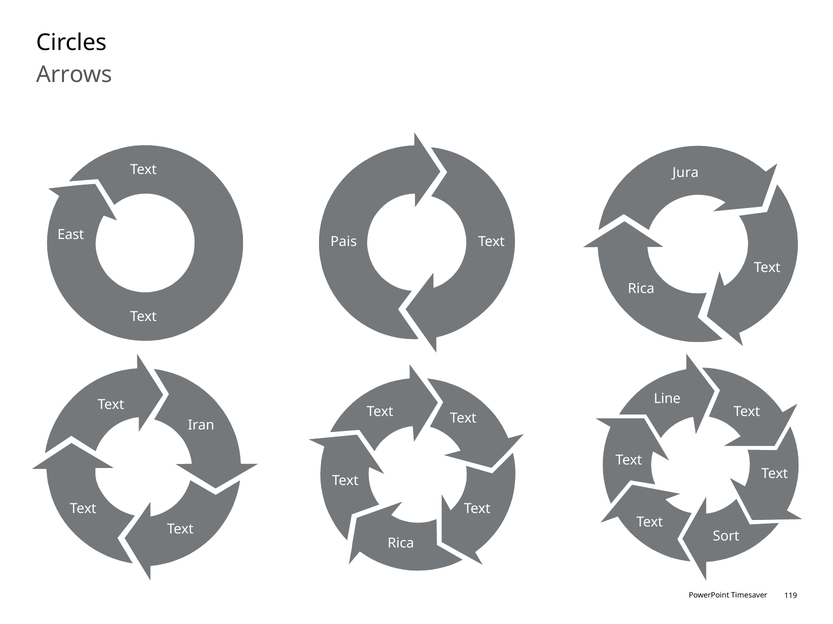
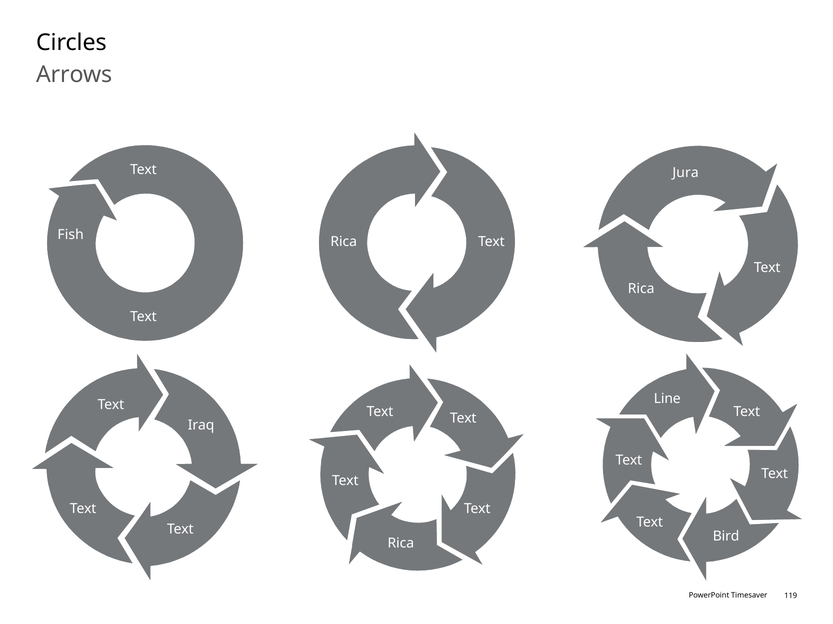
East: East -> Fish (71, 235)
Pais: Pais -> Rica (344, 242)
Iran: Iran -> Iraq (201, 426)
Sort: Sort -> Bird (726, 537)
